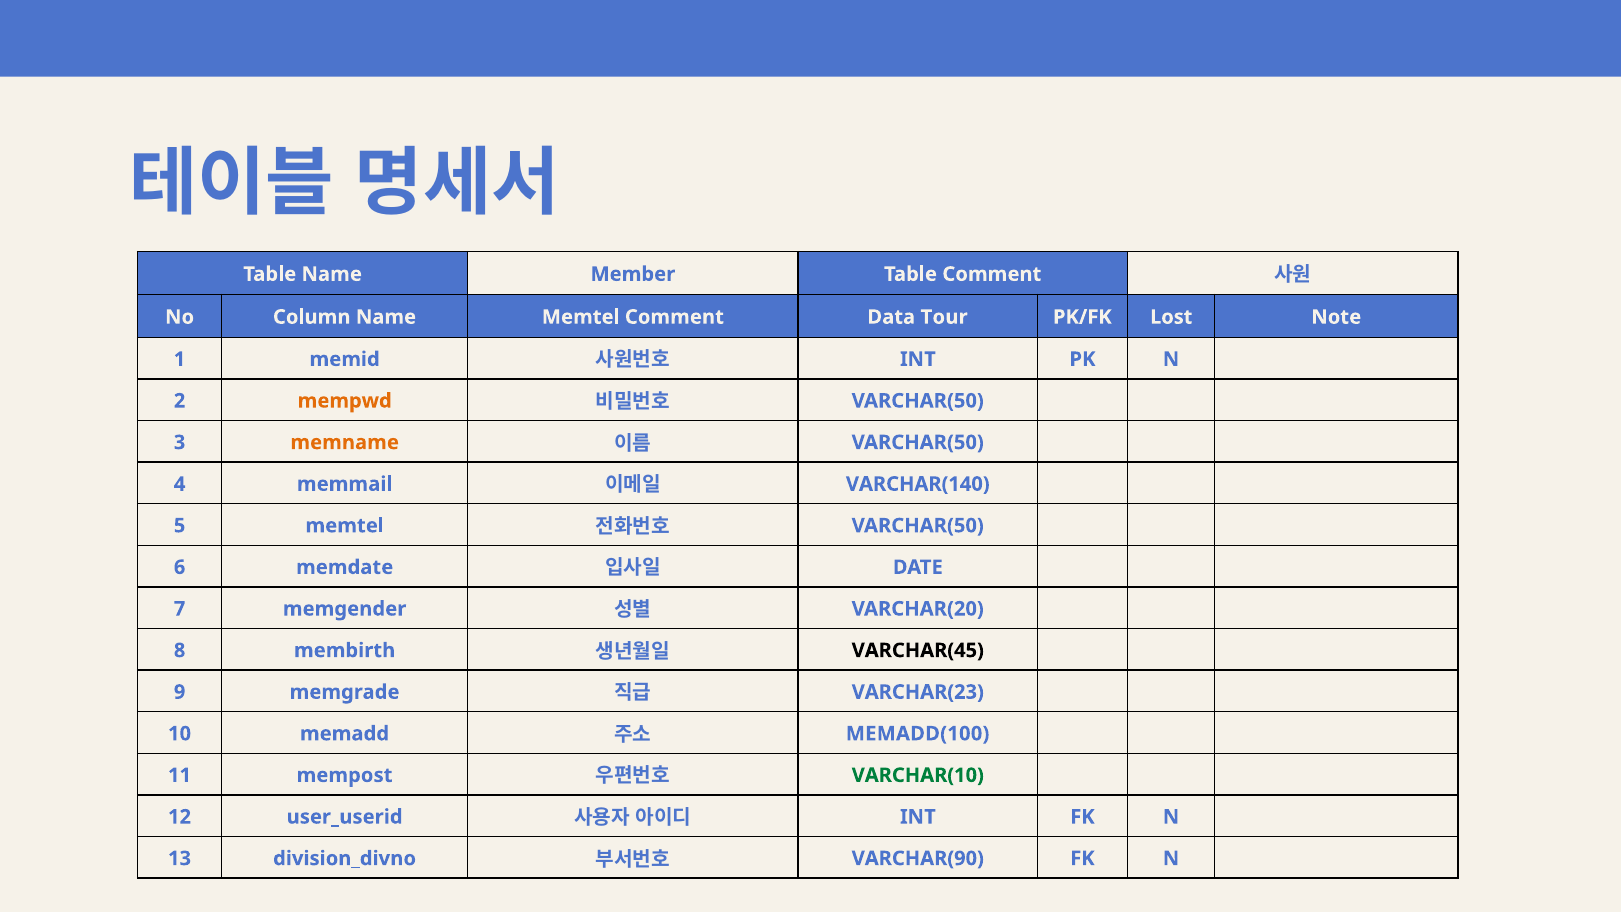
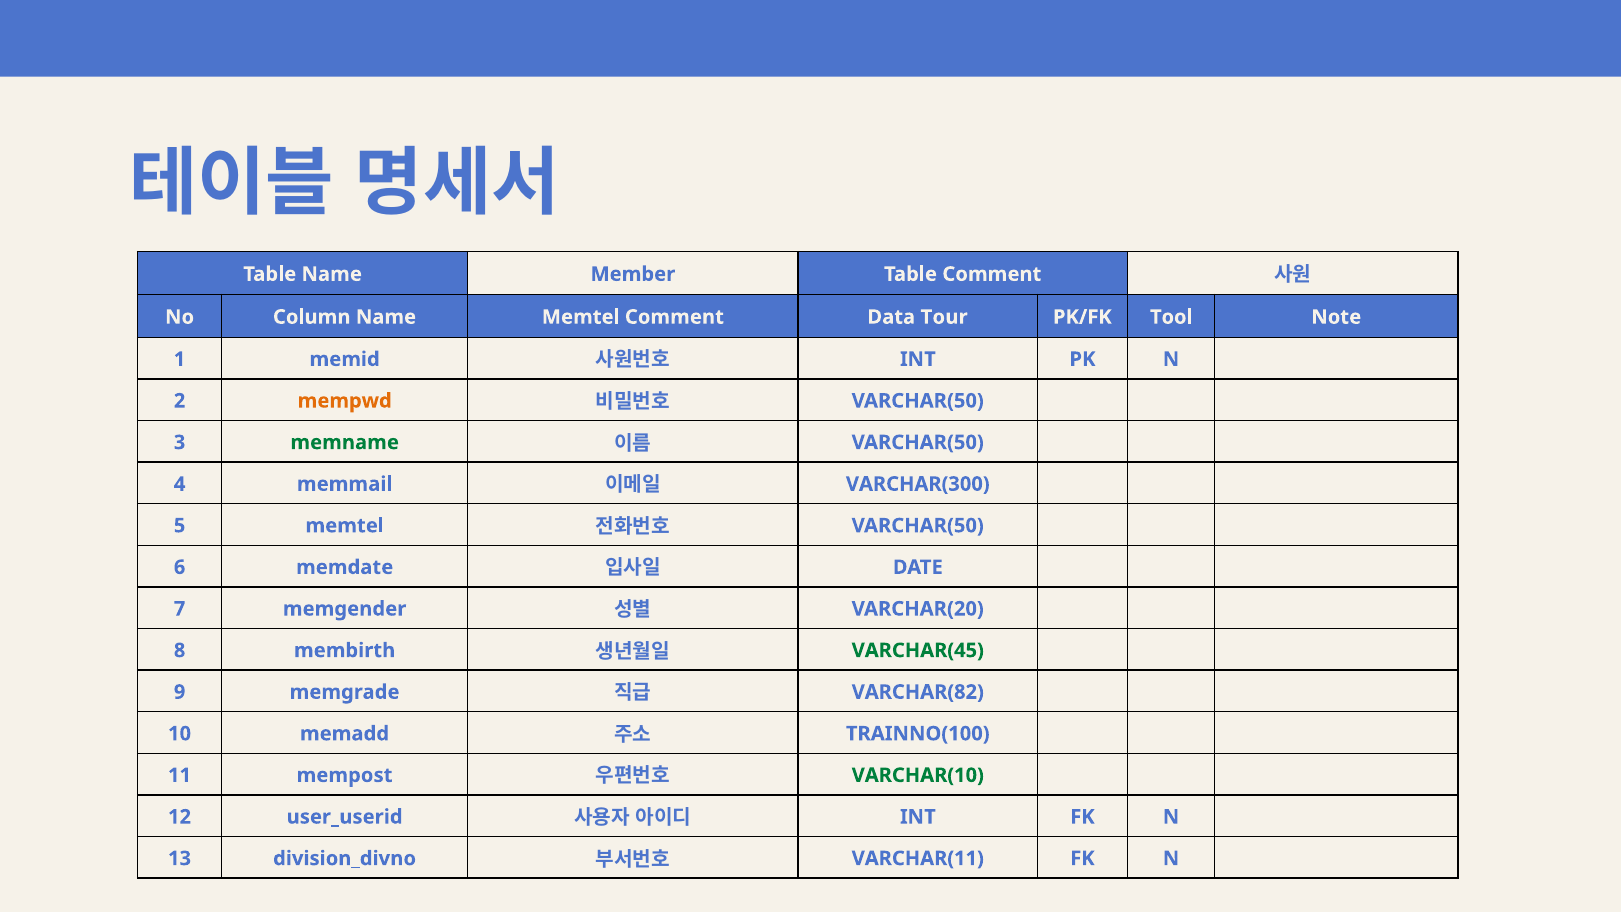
Lost: Lost -> Tool (1171, 317)
memname colour: orange -> green (345, 442)
VARCHAR(140: VARCHAR(140 -> VARCHAR(300 (918, 484)
VARCHAR(45 colour: black -> green (918, 650)
VARCHAR(23: VARCHAR(23 -> VARCHAR(82 (918, 692)
MEMADD(100: MEMADD(100 -> TRAINNO(100 (918, 734)
VARCHAR(90: VARCHAR(90 -> VARCHAR(11 (918, 858)
